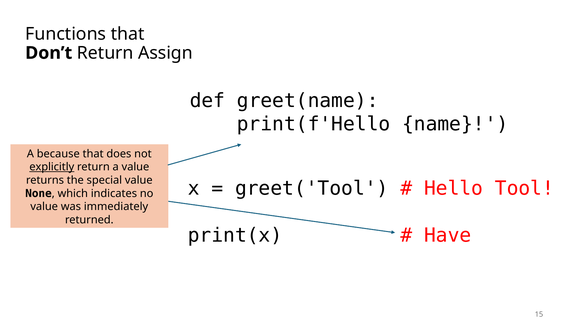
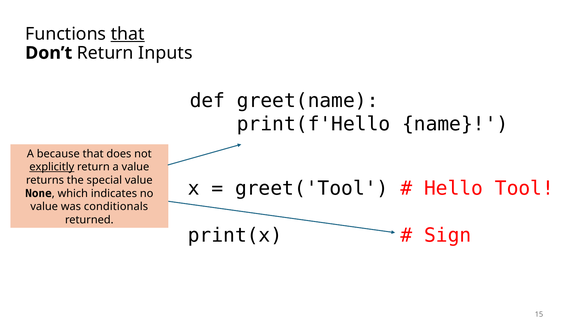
that underline: none -> present (128, 34)
Assign: Assign -> Inputs (165, 53)
immediately: immediately -> conditionals (116, 207)
Have: Have -> Sign (448, 236)
